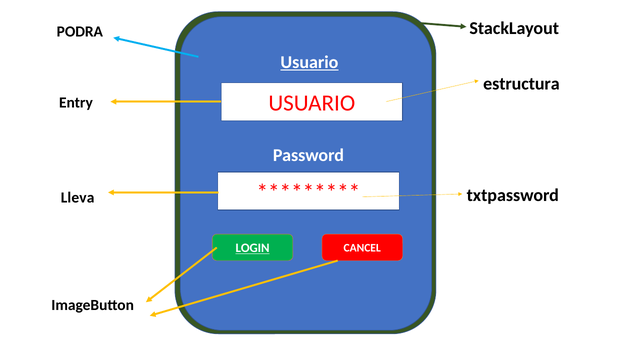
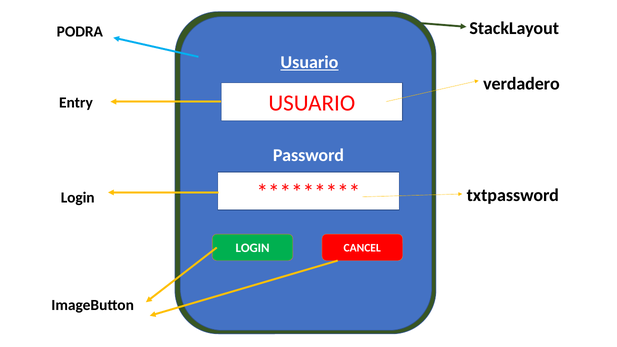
estructura: estructura -> verdadero (521, 84)
Lleva: Lleva -> Login (78, 198)
LOGIN underline: present -> none (253, 248)
